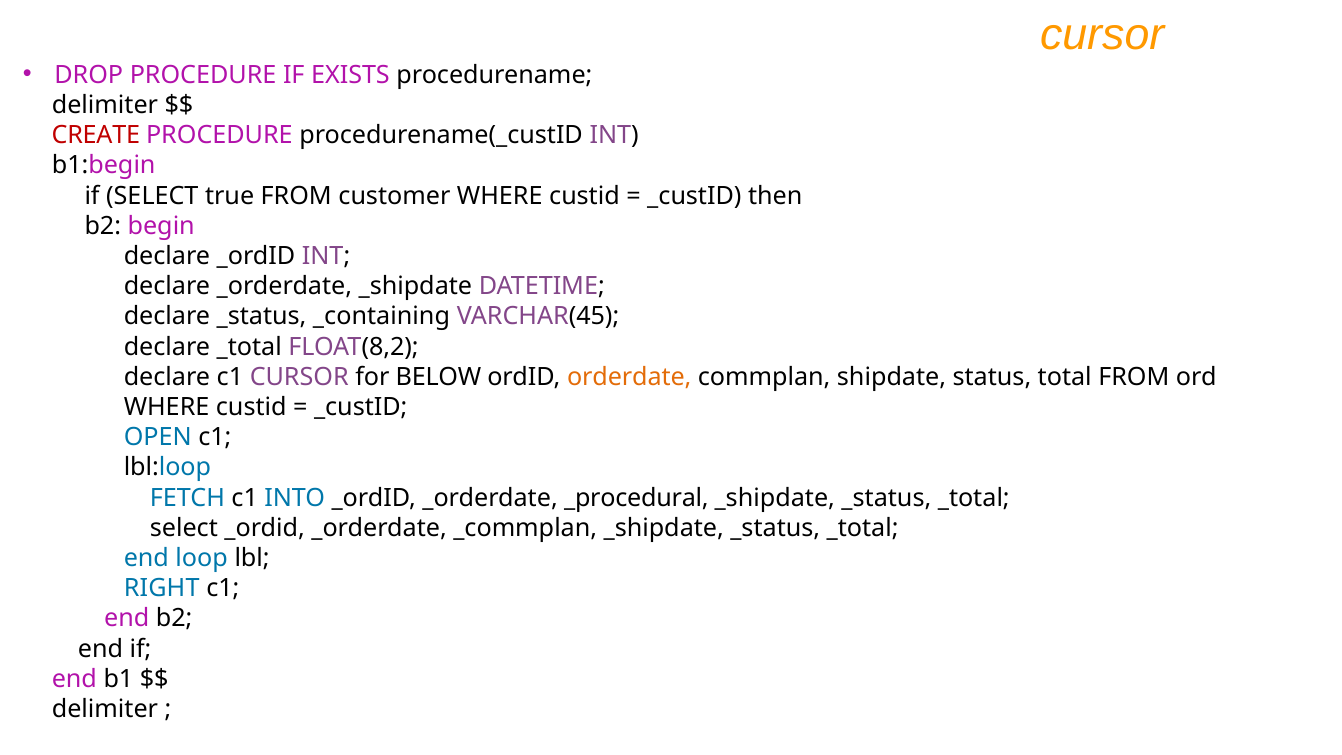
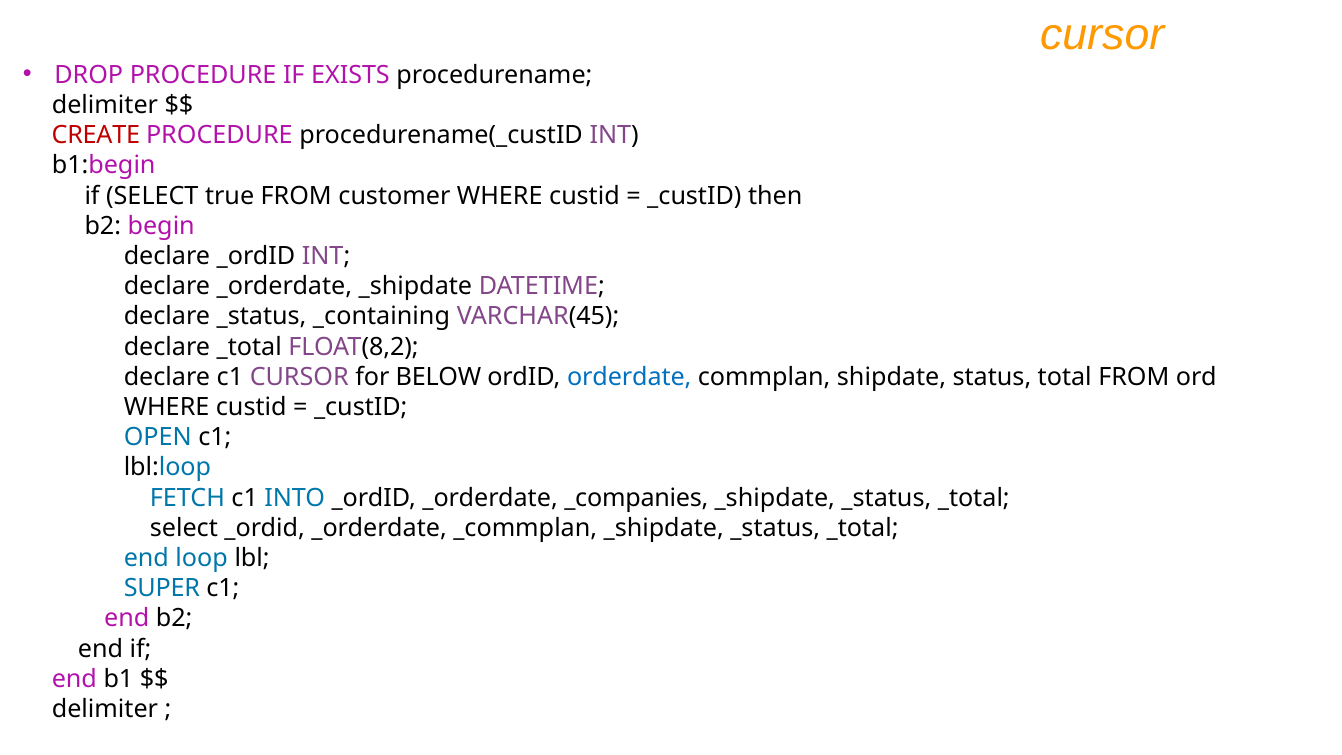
orderdate colour: orange -> blue (629, 377)
_procedural: _procedural -> _companies (636, 498)
RIGHT: RIGHT -> SUPER (162, 588)
